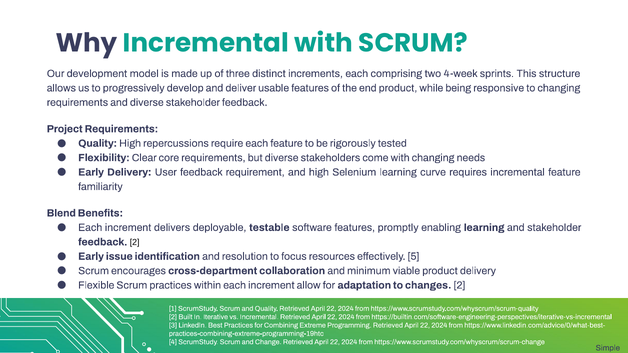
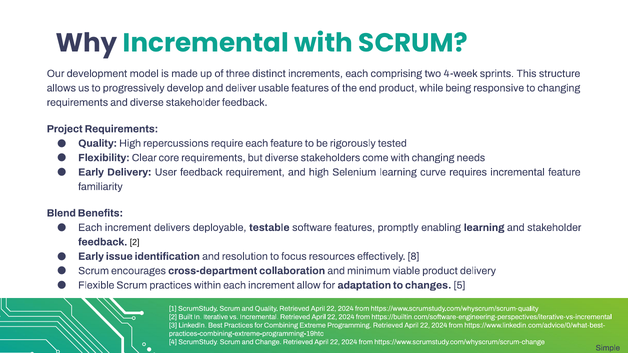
5: 5 -> 8 (413, 257)
changes 2: 2 -> 5 (459, 285)
